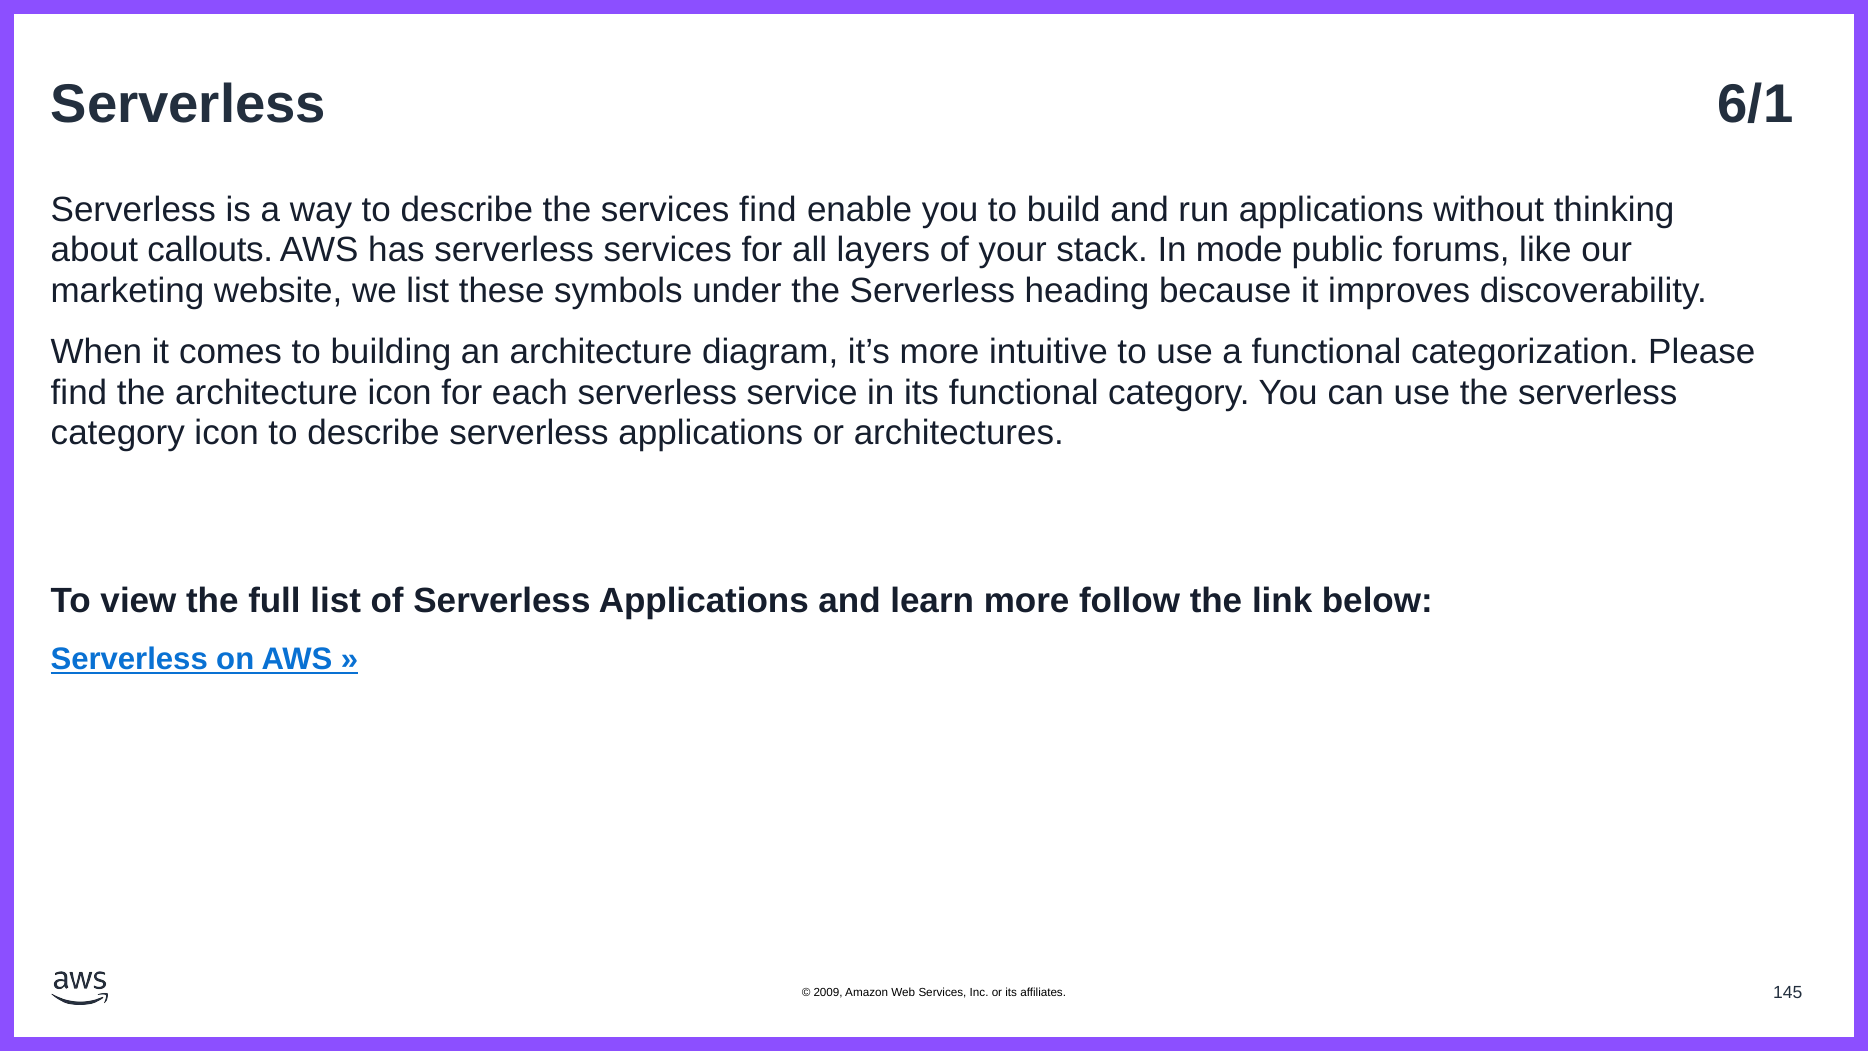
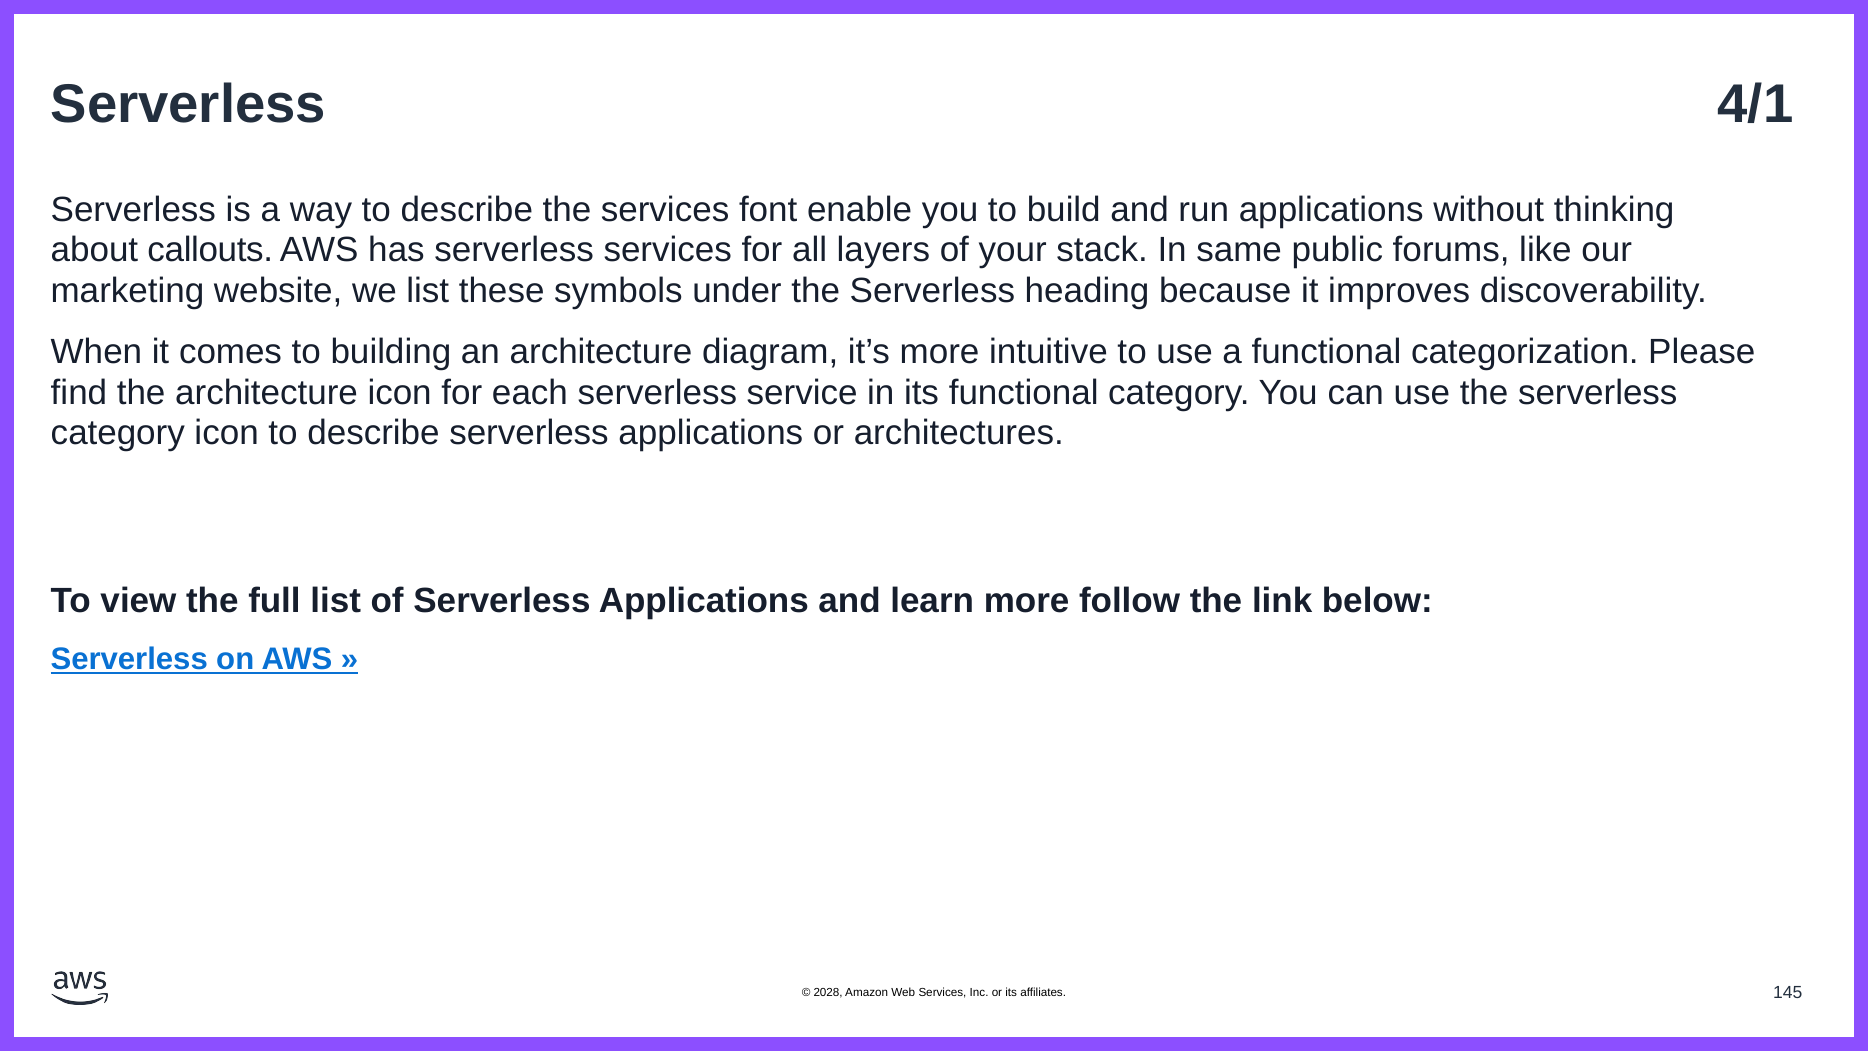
6/1: 6/1 -> 4/1 (1756, 105)
services find: find -> font (768, 209)
mode: mode -> same (1239, 250)
2009: 2009 -> 2028 (828, 992)
